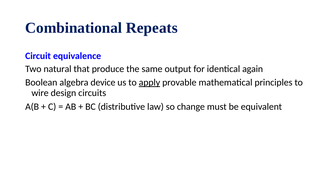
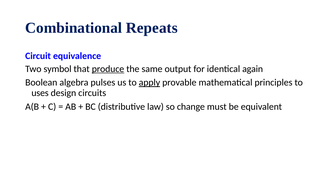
natural: natural -> symbol (58, 69)
produce underline: none -> present (108, 69)
device: device -> pulses (103, 83)
wire: wire -> uses (40, 93)
